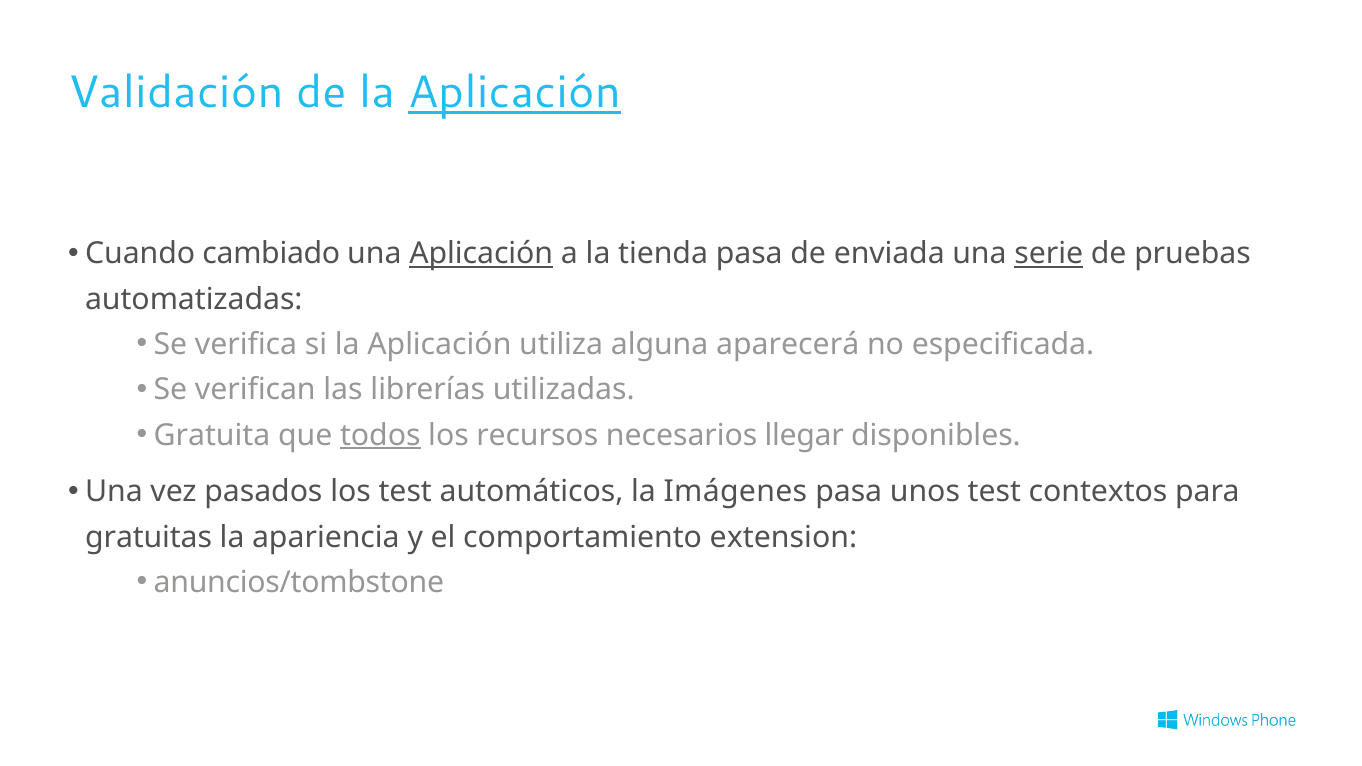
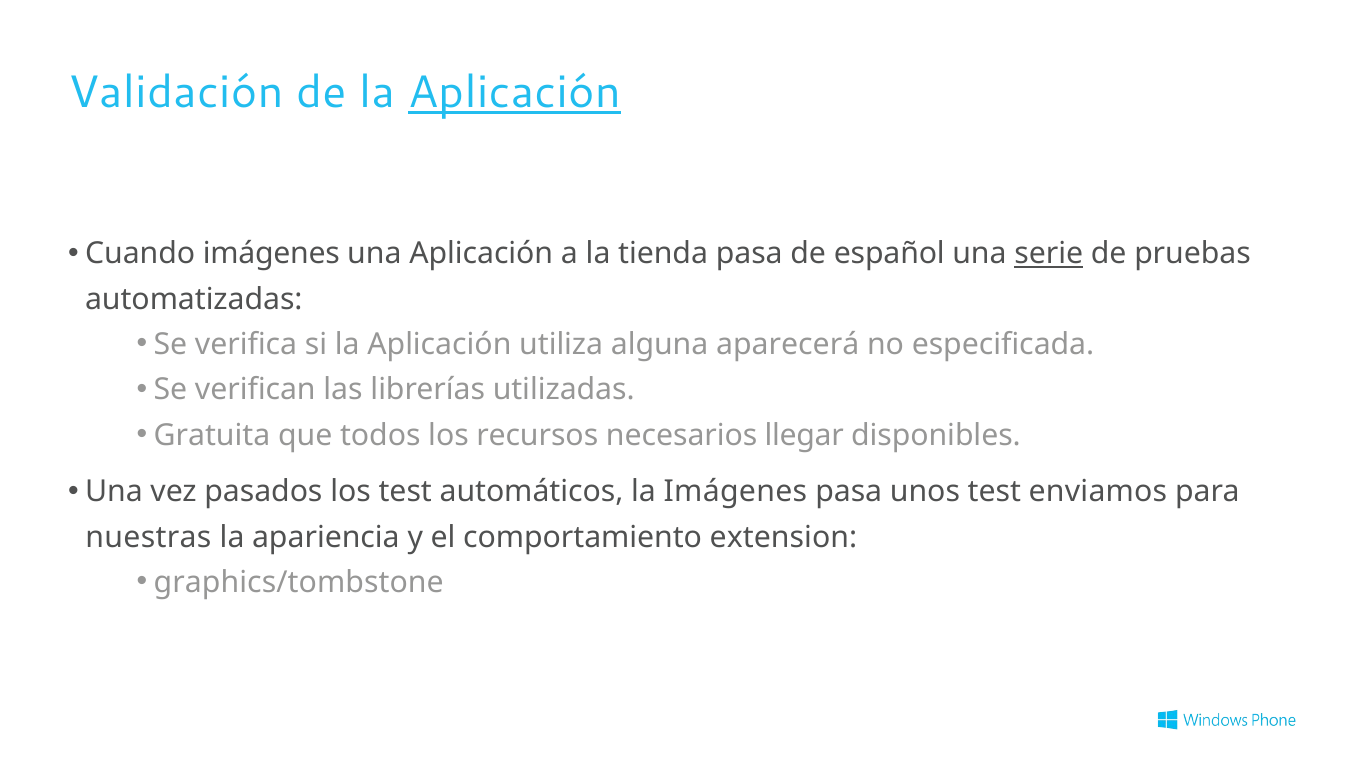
Cuando cambiado: cambiado -> imágenes (271, 254)
Aplicación underline: present -> none (481, 254)
enviada: enviada -> español (889, 254)
todos underline: present -> none (380, 435)
contextos: contextos -> enviamos (1098, 492)
gratuitas: gratuitas -> nuestras (148, 537)
anuncios/tombstone: anuncios/tombstone -> graphics/tombstone (299, 583)
